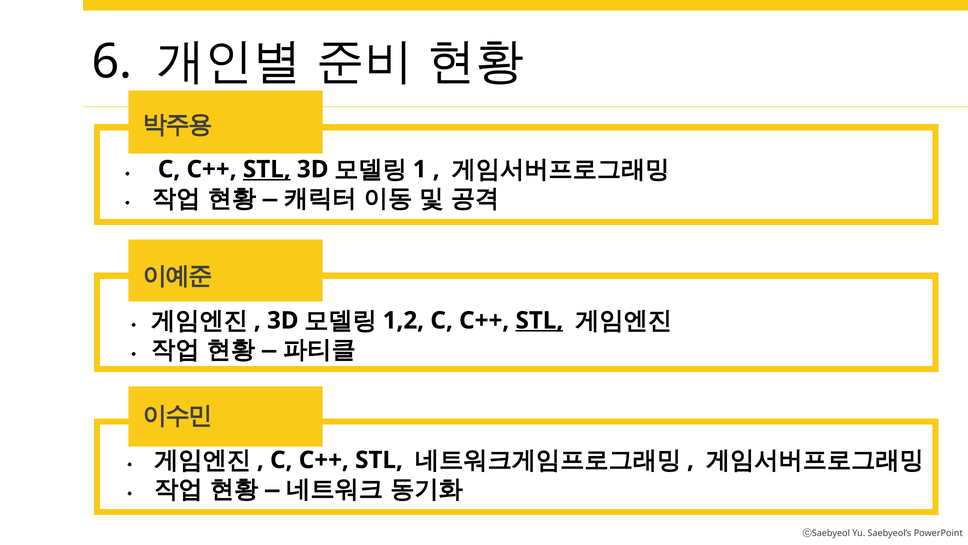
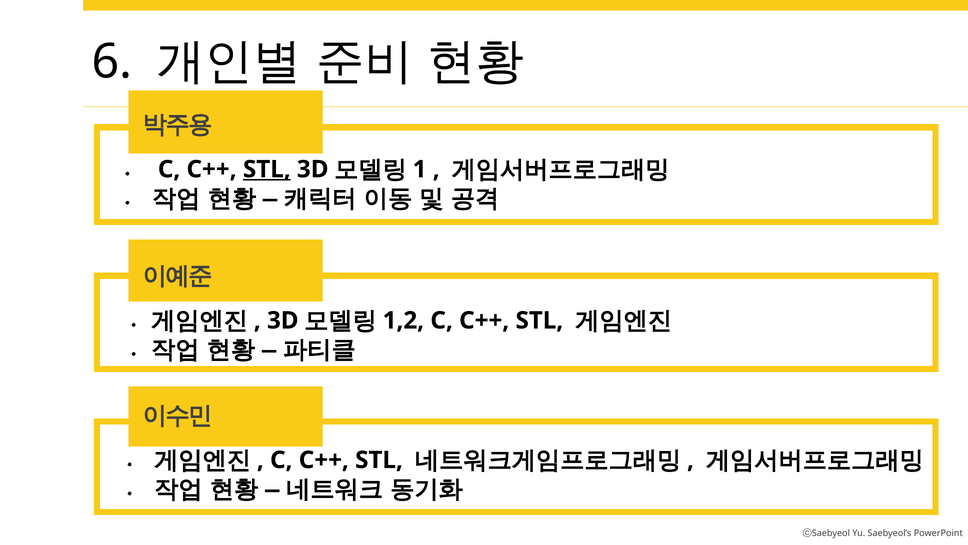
STL underline: present -> none (539, 320)
